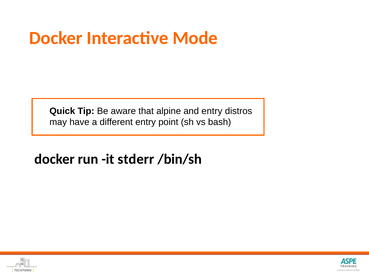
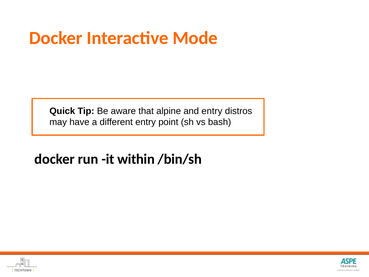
stderr: stderr -> within (136, 159)
